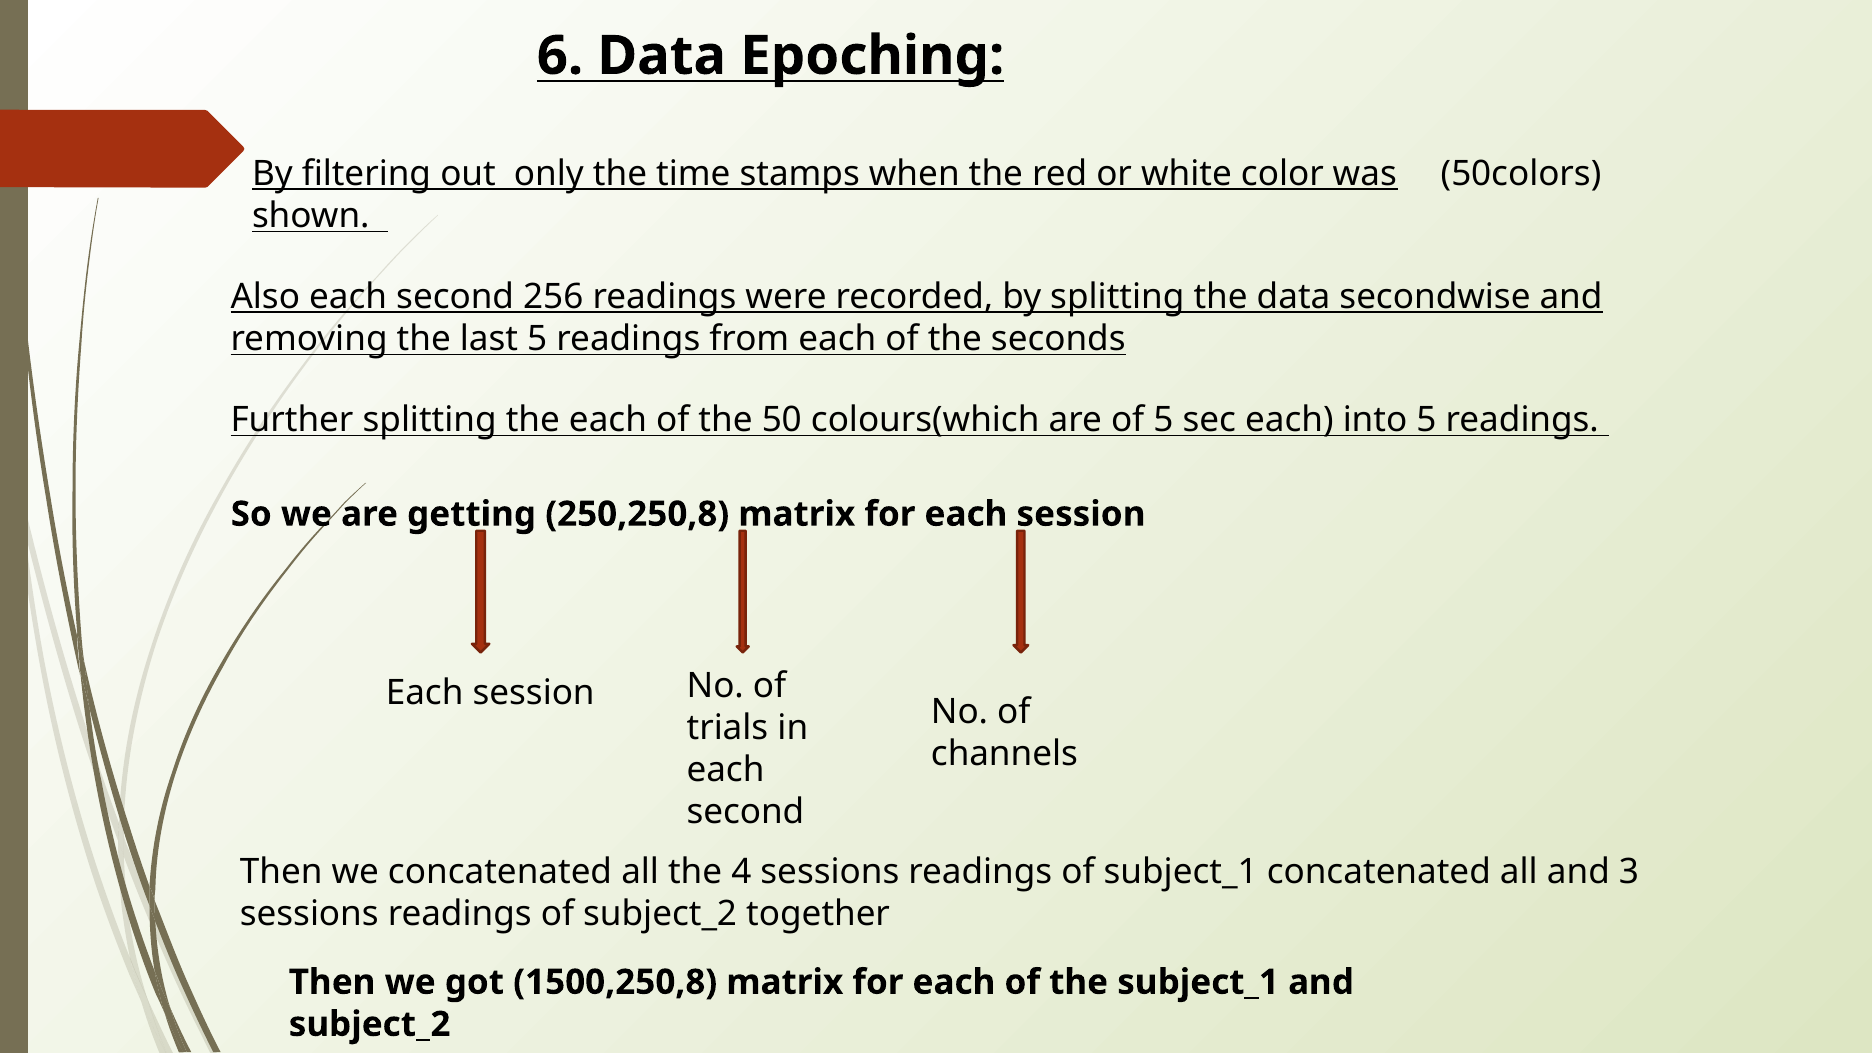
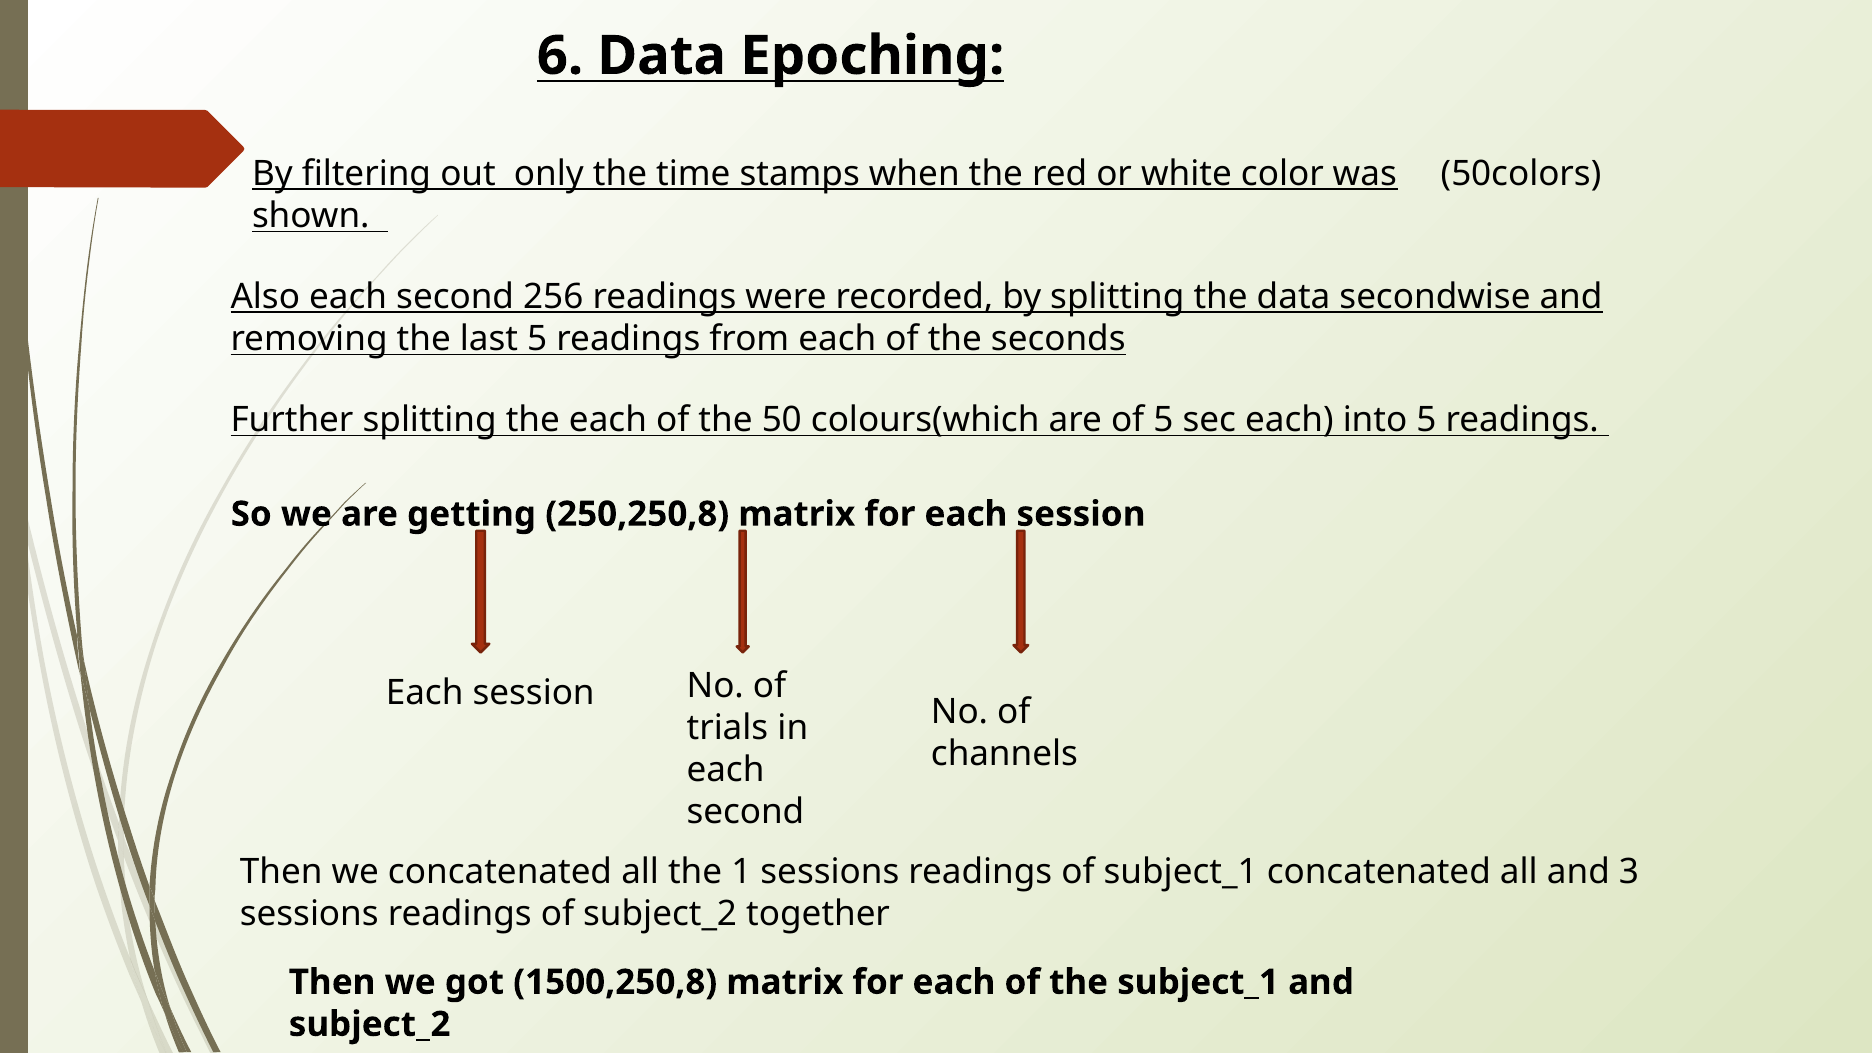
4: 4 -> 1 (741, 872)
